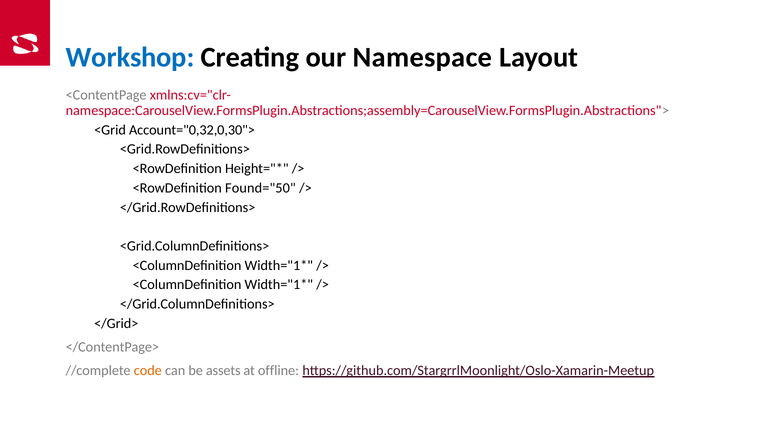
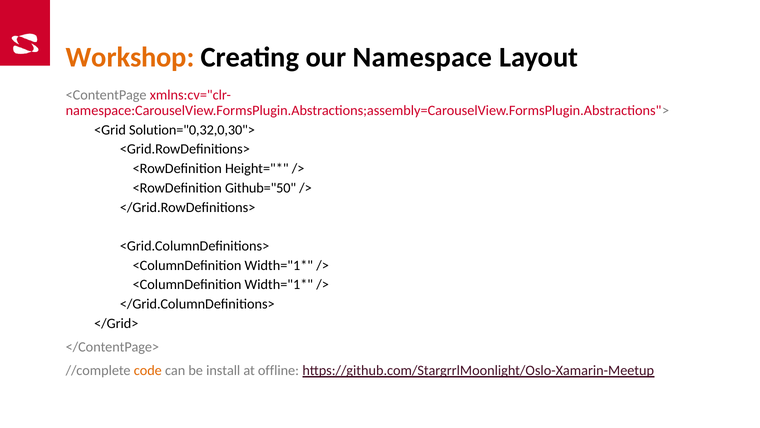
Workshop colour: blue -> orange (130, 58)
Account="0,32,0,30">: Account="0,32,0,30"> -> Solution="0,32,0,30"> (192, 130)
Found="50: Found="50 -> Github="50 (261, 188)
assets: assets -> install (223, 370)
